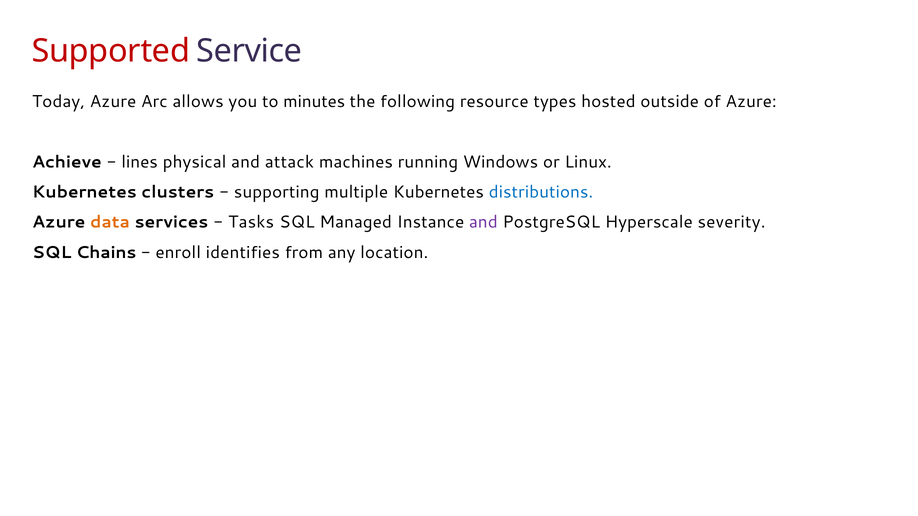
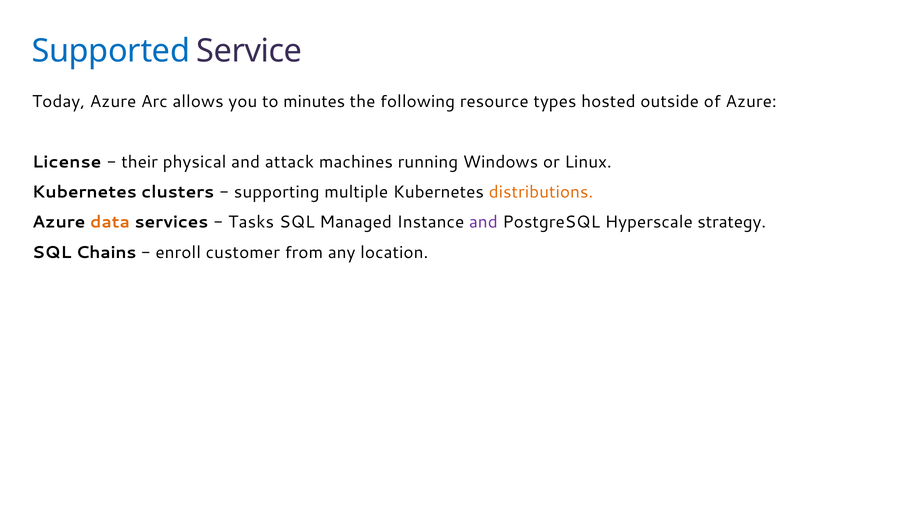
Supported colour: red -> blue (111, 51)
Achieve: Achieve -> License (67, 162)
lines: lines -> their (140, 162)
distributions colour: blue -> orange (541, 192)
severity: severity -> strategy (732, 222)
identifies: identifies -> customer (243, 253)
